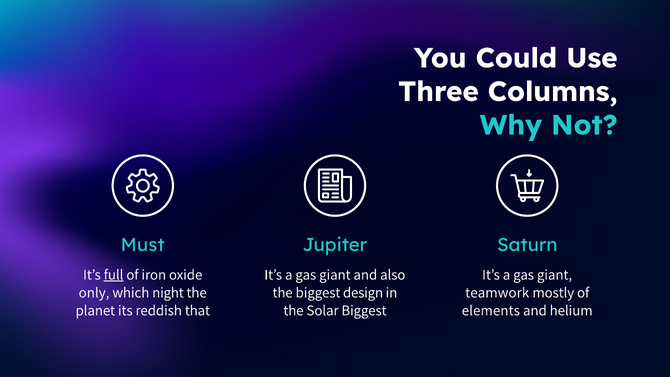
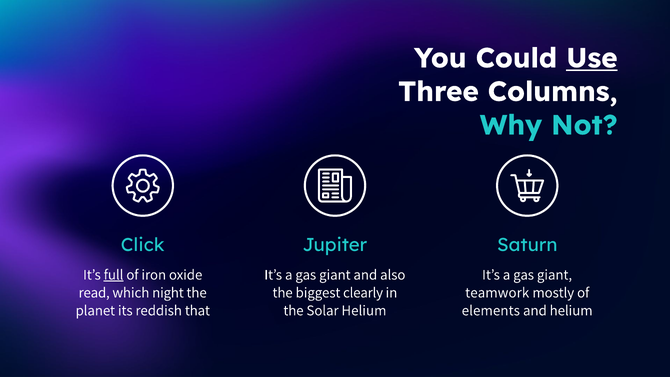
Use underline: none -> present (592, 58)
Must: Must -> Click (143, 245)
only: only -> read (94, 292)
design: design -> clearly (363, 292)
Solar Biggest: Biggest -> Helium (364, 310)
